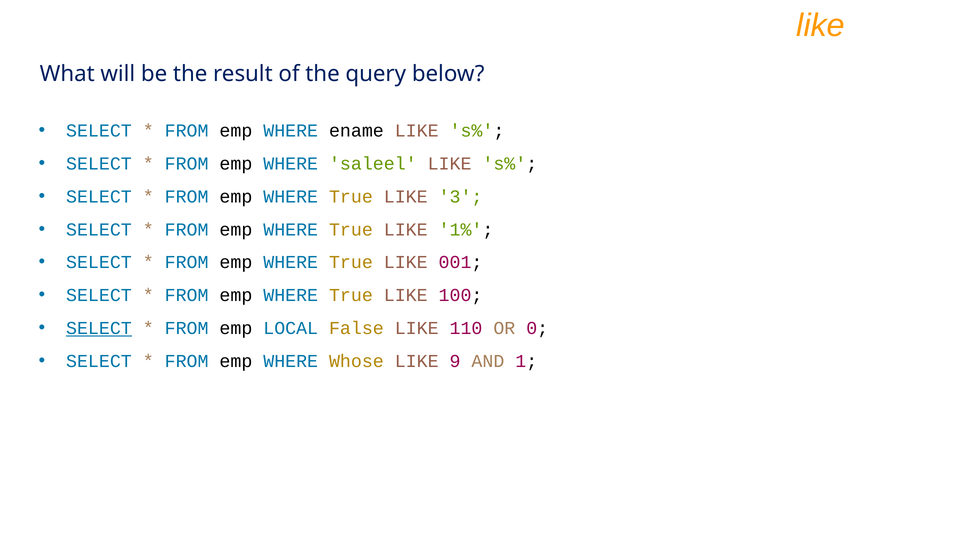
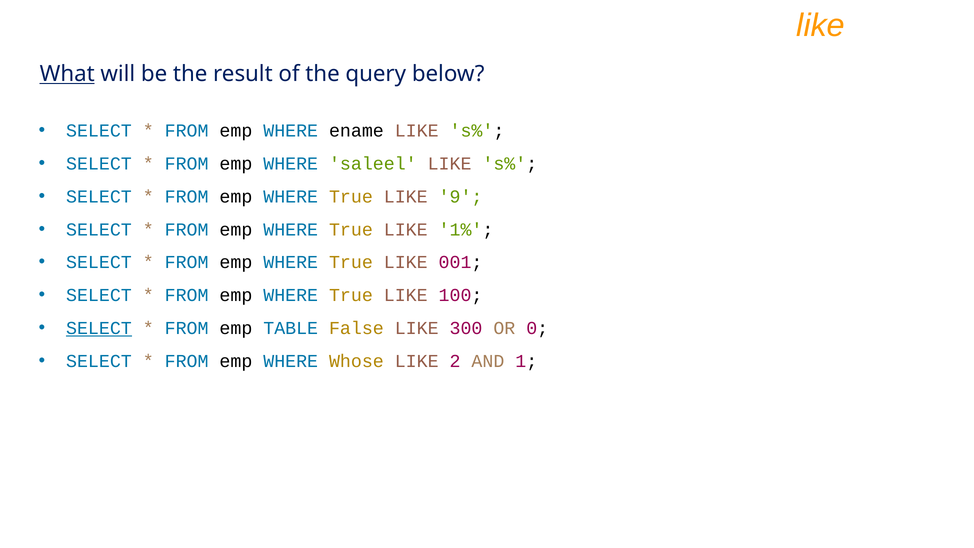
What underline: none -> present (67, 74)
3: 3 -> 9 (461, 197)
LOCAL: LOCAL -> TABLE (291, 328)
110: 110 -> 300 (466, 328)
9: 9 -> 2 (455, 361)
